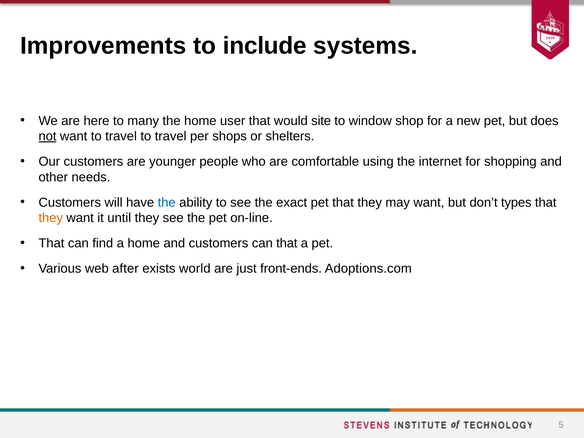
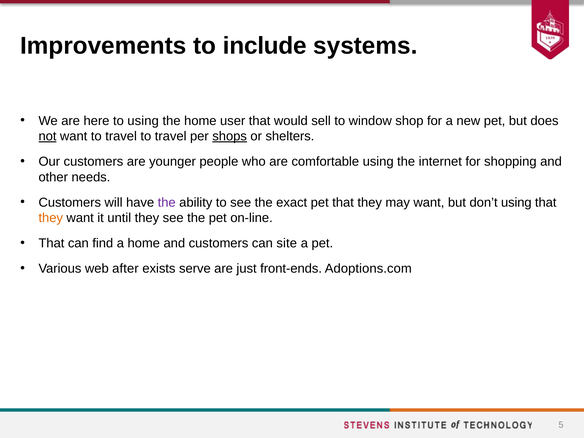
to many: many -> using (143, 121)
site: site -> sell (321, 121)
shops underline: none -> present (230, 136)
the colour: blue -> purple (167, 202)
don’t types: types -> using (516, 202)
can that: that -> site (287, 243)
world: world -> serve (195, 269)
